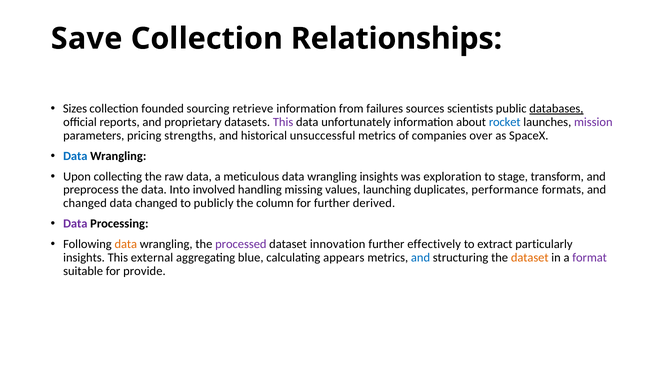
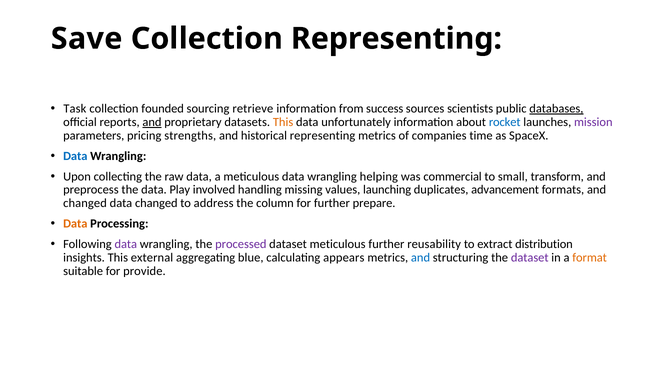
Collection Relationships: Relationships -> Representing (396, 39)
Sizes: Sizes -> Task (75, 109)
failures: failures -> success (385, 109)
and underline: none -> present (152, 122)
This colour: purple -> orange (283, 122)
historical unsuccessful: unsuccessful -> representing (323, 136)
over: over -> time (481, 136)
wrangling insights: insights -> helping (379, 177)
exploration: exploration -> commercial (453, 177)
stage: stage -> small (513, 177)
Into: Into -> Play (180, 190)
performance: performance -> advancement (505, 190)
publicly: publicly -> address (214, 204)
derived: derived -> prepare (374, 204)
Data colour: purple -> orange (75, 224)
data colour: orange -> purple (126, 245)
dataset innovation: innovation -> meticulous (338, 245)
effectively: effectively -> reusability (434, 245)
particularly: particularly -> distribution (544, 245)
dataset colour: orange -> purple (530, 258)
format colour: purple -> orange (590, 258)
